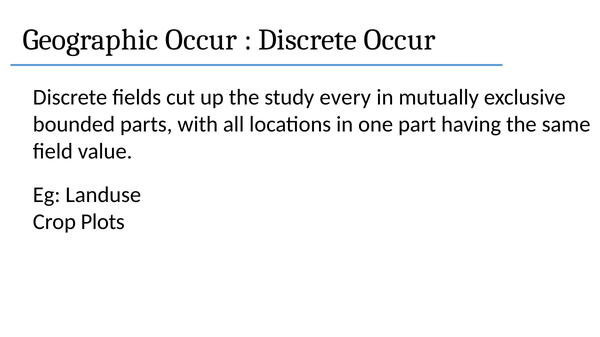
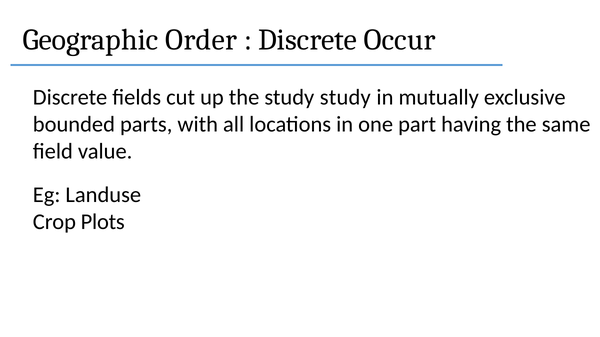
Geographic Occur: Occur -> Order (201, 40)
study every: every -> study (345, 98)
